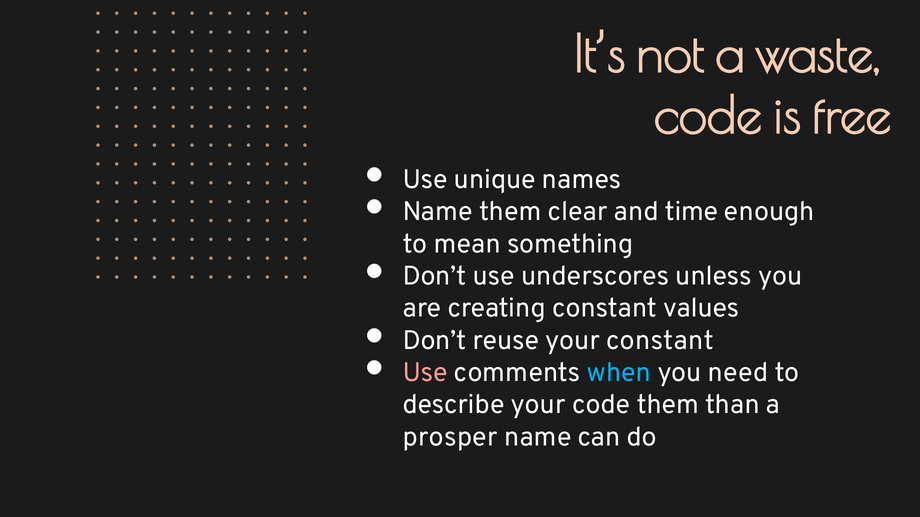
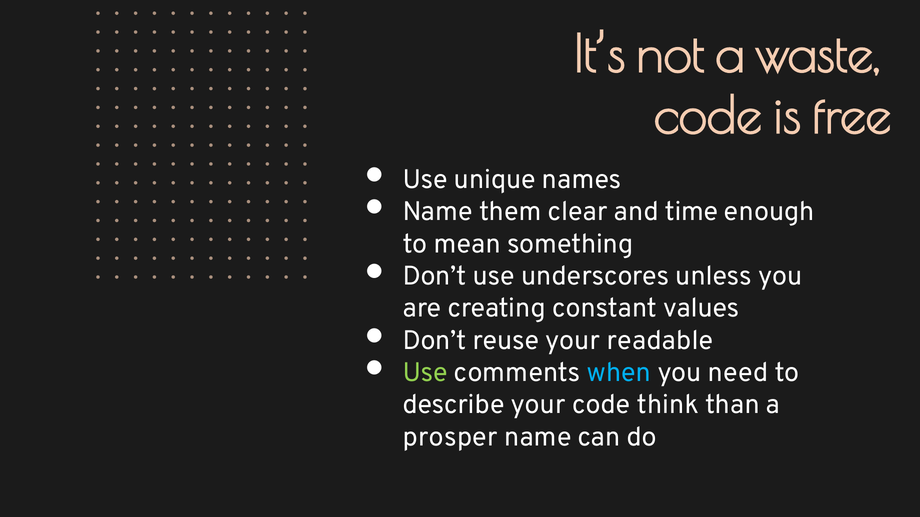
your constant: constant -> readable (660, 341)
Use colour: pink -> light green (425, 373)
code them: them -> think (668, 405)
